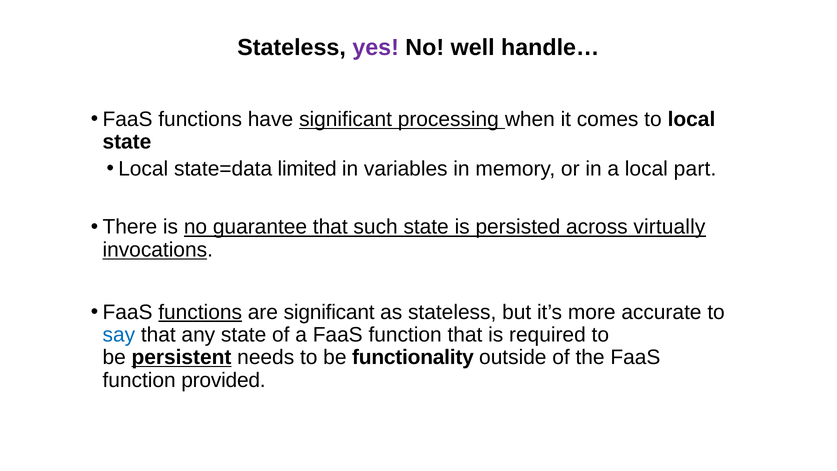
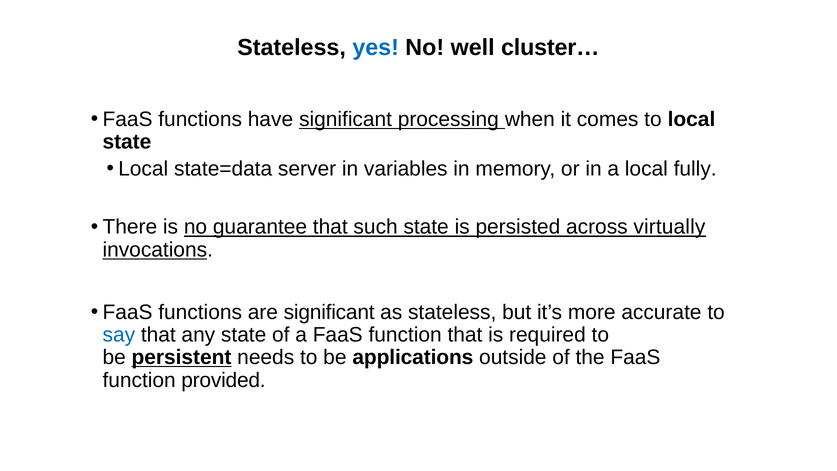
yes colour: purple -> blue (376, 48)
handle…: handle… -> cluster… (550, 48)
limited: limited -> server (307, 169)
part: part -> fully (695, 169)
functions underline: present -> none (200, 312)
functionality: functionality -> applications (413, 357)
